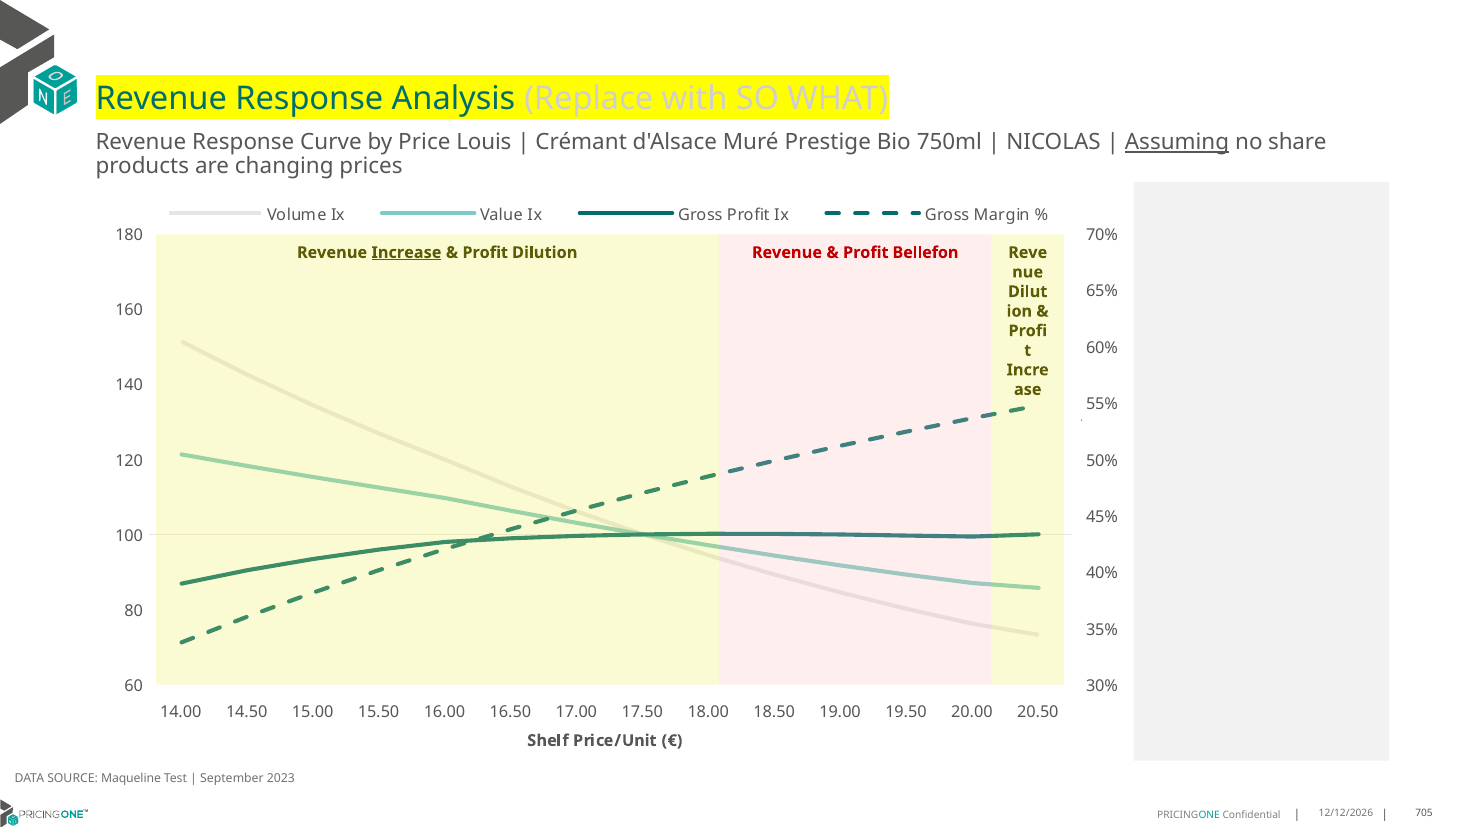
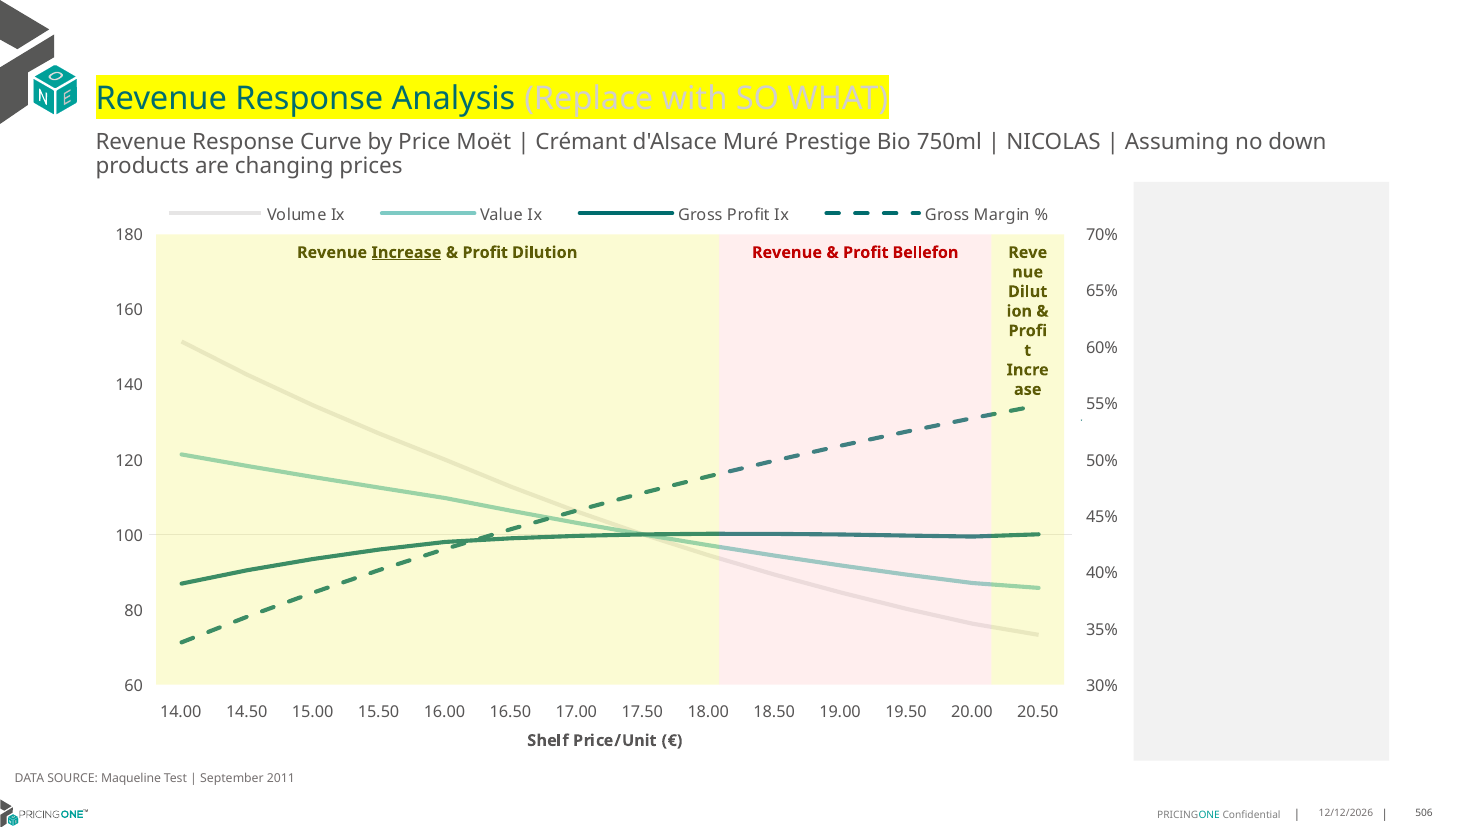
Louis: Louis -> Moët (484, 142)
Assuming underline: present -> none (1177, 142)
share: share -> down (1297, 142)
2023: 2023 -> 2011 (281, 778)
705: 705 -> 506 (1424, 812)
